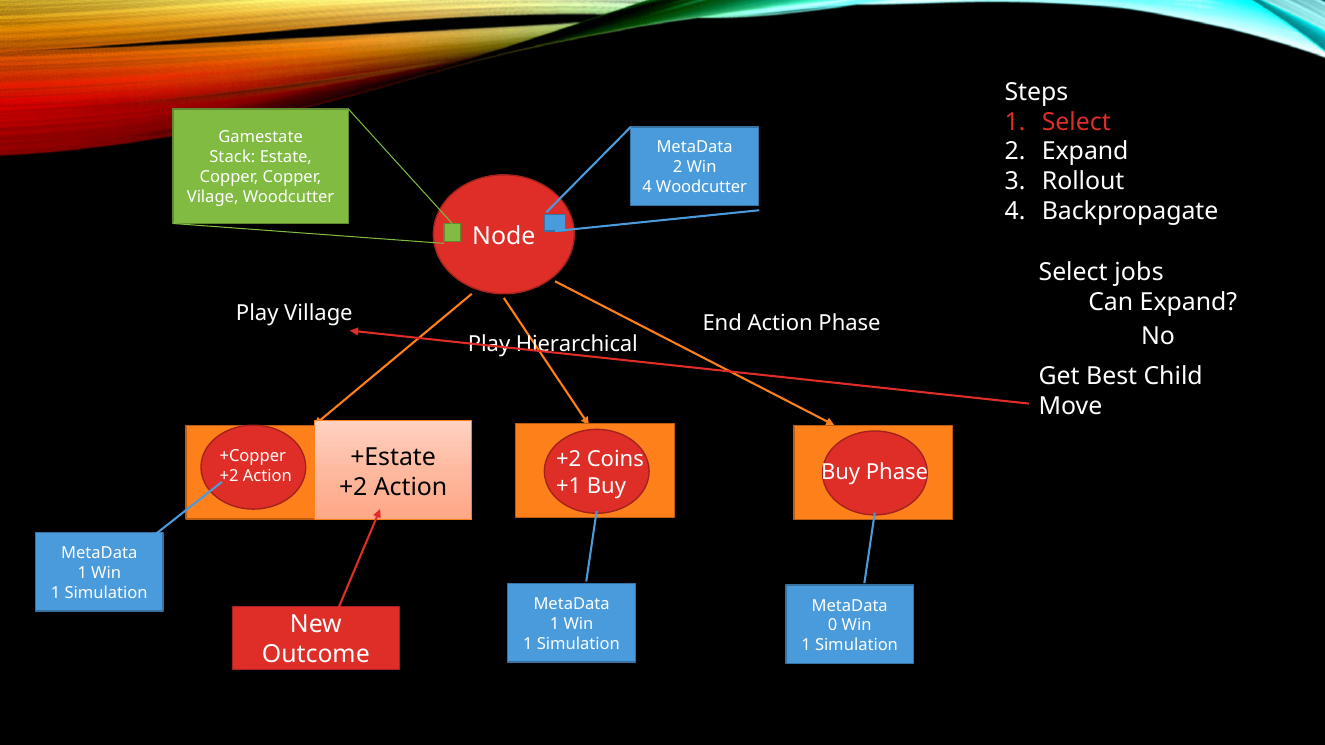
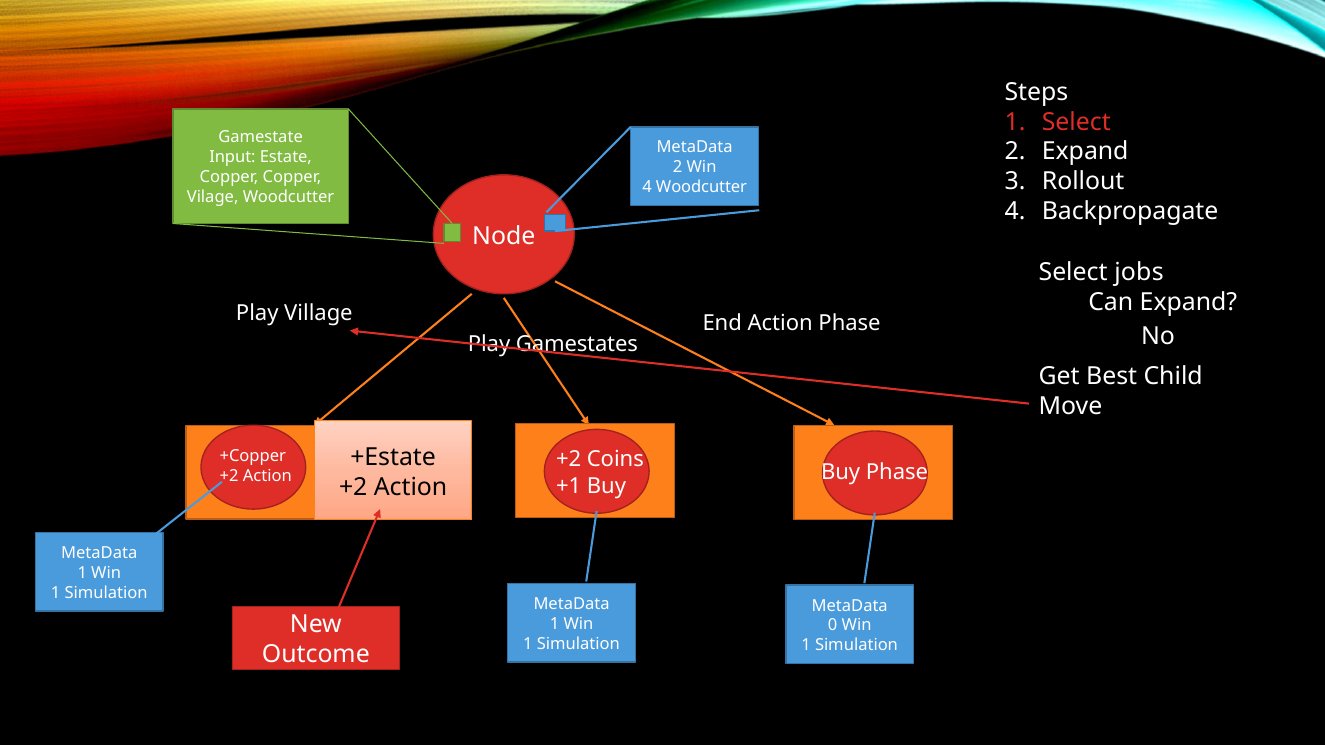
Stack: Stack -> Input (232, 157)
Hierarchical: Hierarchical -> Gamestates (577, 345)
